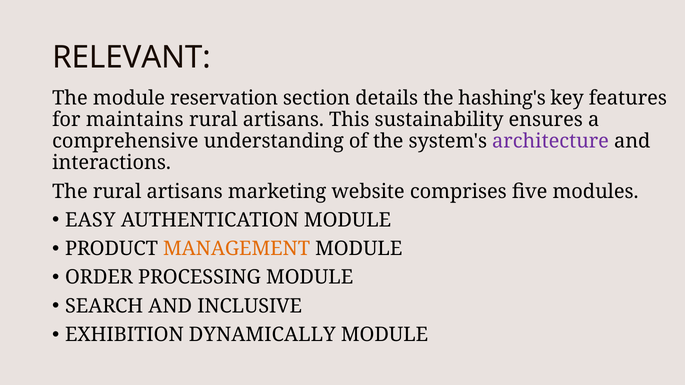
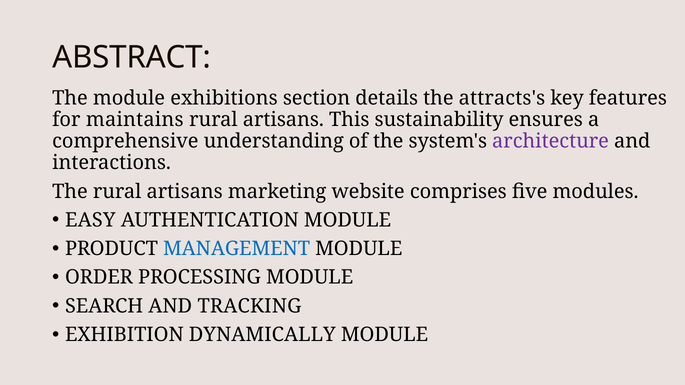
RELEVANT: RELEVANT -> ABSTRACT (132, 58)
reservation: reservation -> exhibitions (224, 98)
hashing's: hashing's -> attracts's (502, 98)
MANAGEMENT colour: orange -> blue (237, 249)
INCLUSIVE: INCLUSIVE -> TRACKING (249, 306)
